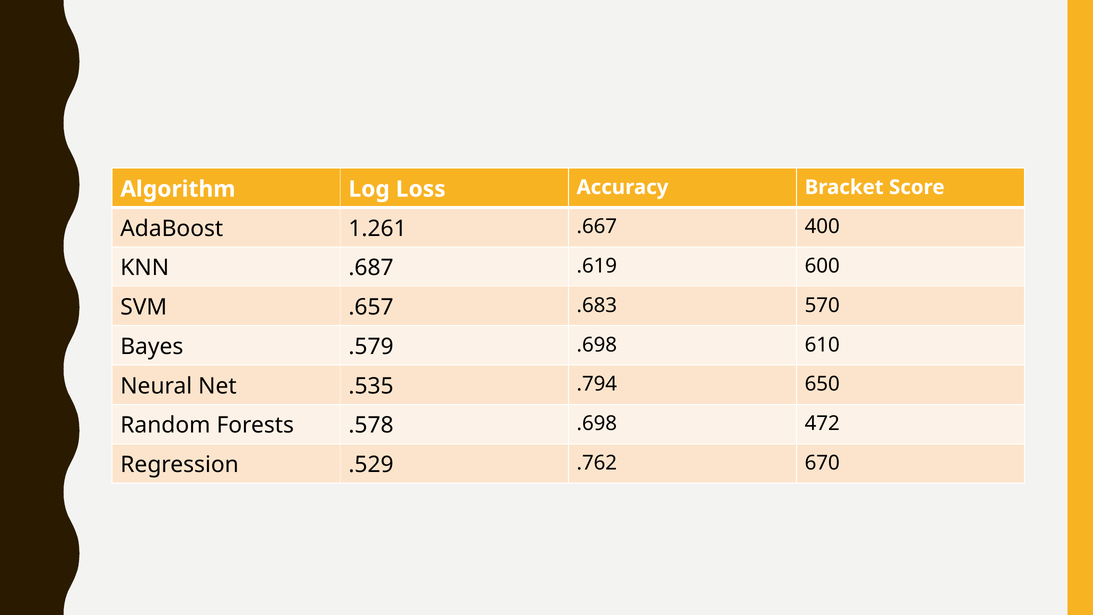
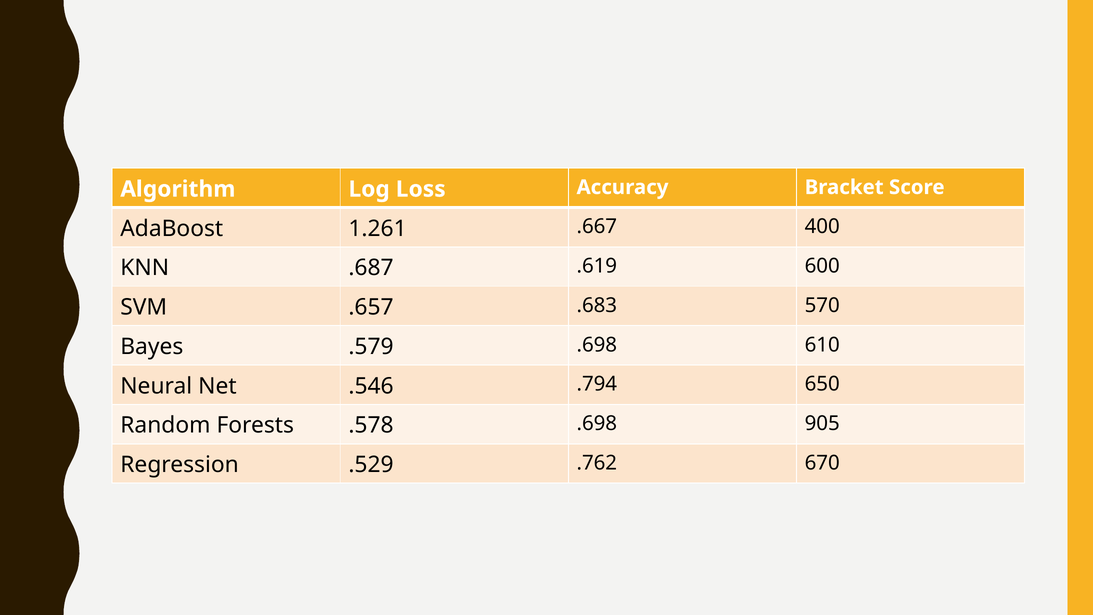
.535: .535 -> .546 (371, 386)
472: 472 -> 905 (822, 423)
